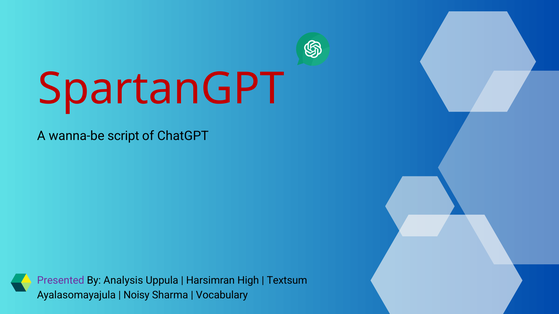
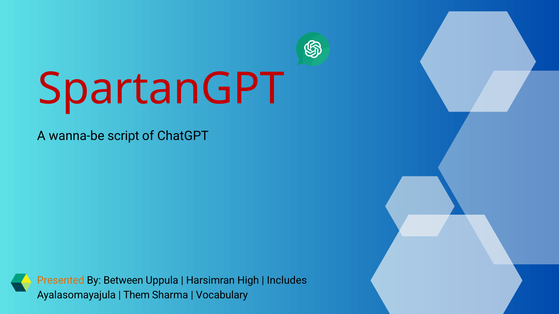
Presented colour: purple -> orange (61, 281)
Analysis: Analysis -> Between (123, 281)
Textsum: Textsum -> Includes (287, 281)
Noisy: Noisy -> Them (137, 295)
